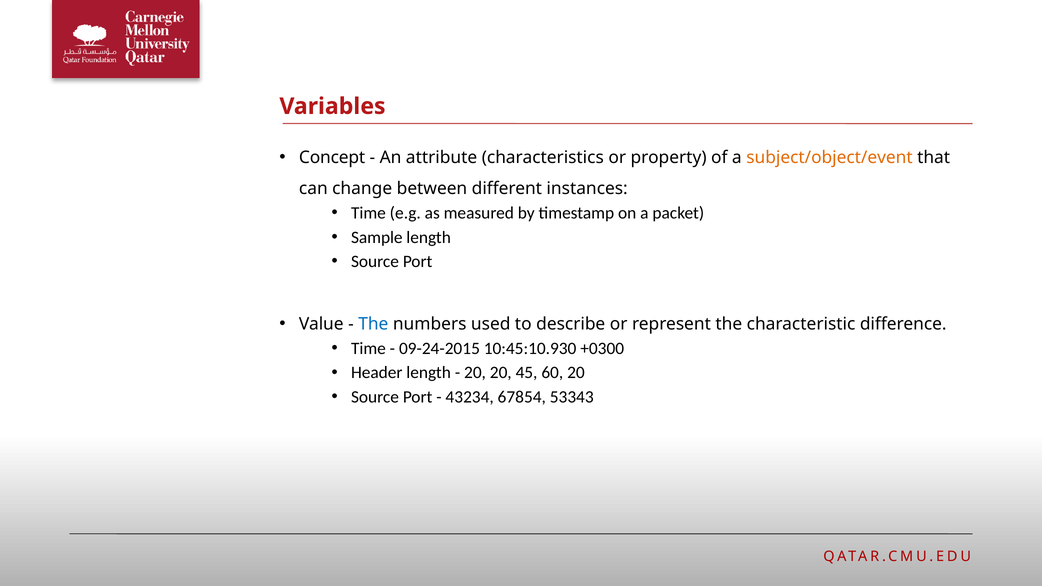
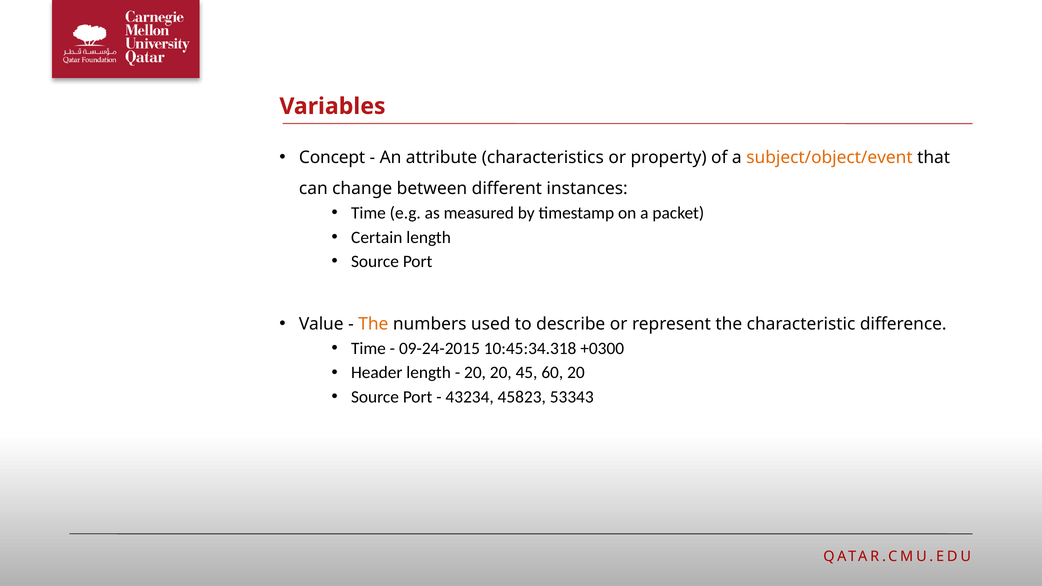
Sample: Sample -> Certain (377, 237)
The colour: blue -> orange (373, 324)
10:45:10.930: 10:45:10.930 -> 10:45:34.318 (530, 349)
67854: 67854 -> 45823 (522, 397)
